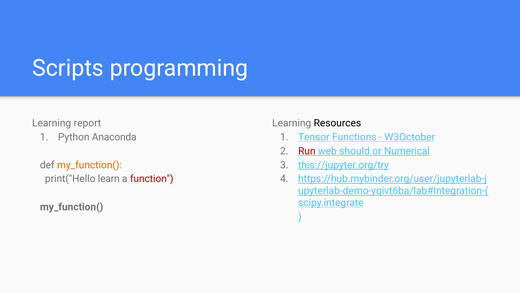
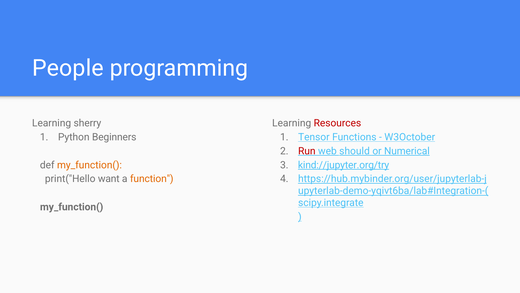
Scripts: Scripts -> People (68, 68)
report: report -> sherry (87, 123)
Resources colour: black -> red (337, 123)
Anaconda: Anaconda -> Beginners (114, 137)
this://jupyter.org/try: this://jupyter.org/try -> kind://jupyter.org/try (344, 165)
learn: learn -> want (109, 179)
function colour: red -> orange (152, 179)
